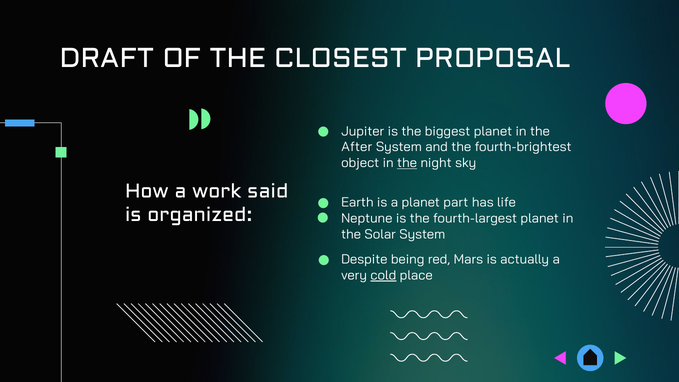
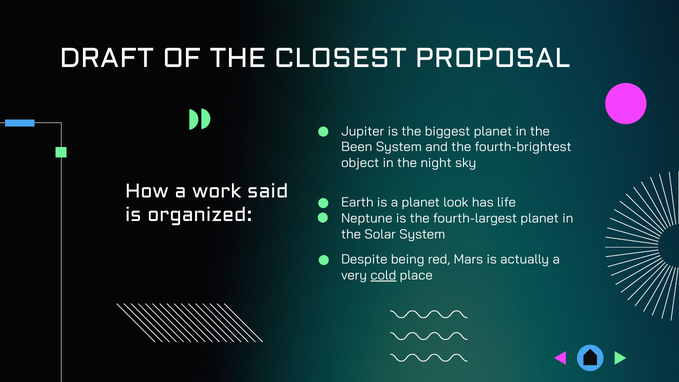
After: After -> Been (357, 147)
the underline: present -> none (407, 163)
part: part -> look (456, 202)
